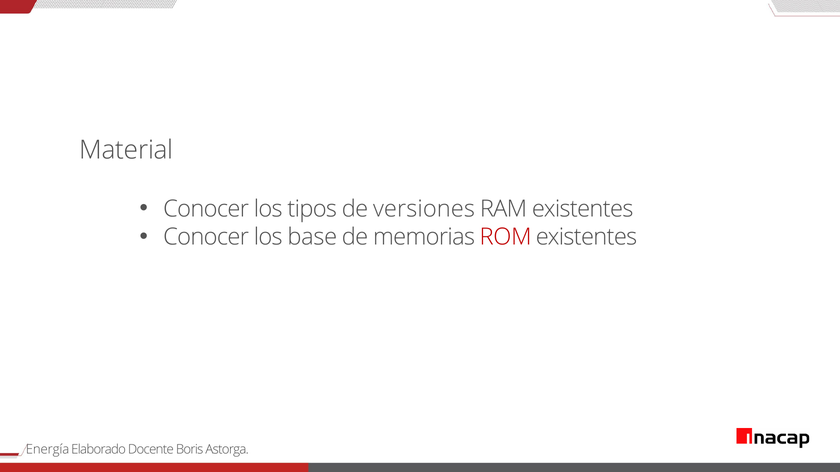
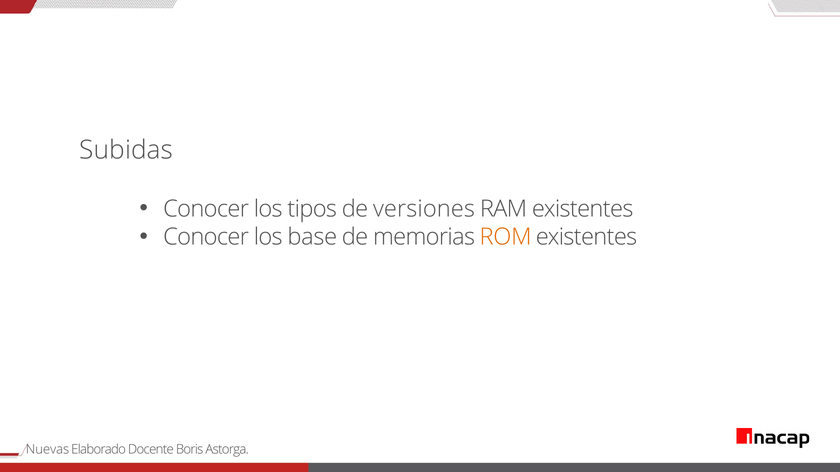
Material: Material -> Subidas (126, 150)
ROM colour: red -> orange (506, 237)
Energía: Energía -> Nuevas (48, 450)
